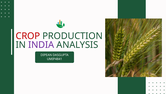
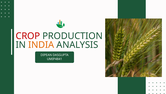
INDIA colour: purple -> orange (41, 45)
